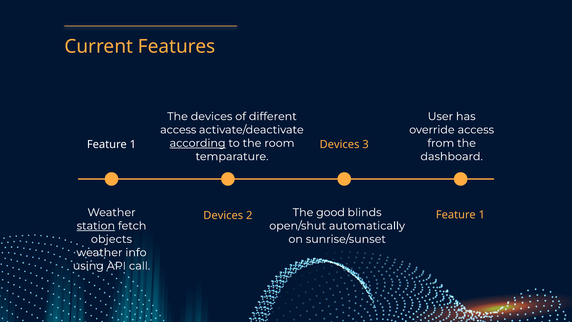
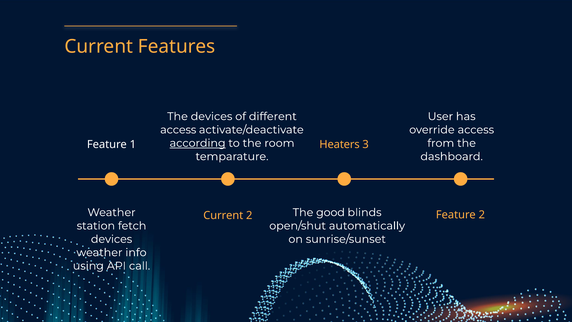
Devices: Devices -> Heaters (340, 144)
1: 1 -> 2 (482, 215)
Devices: Devices -> Current (223, 215)
station underline: present -> none (96, 226)
objects: objects -> devices (112, 239)
